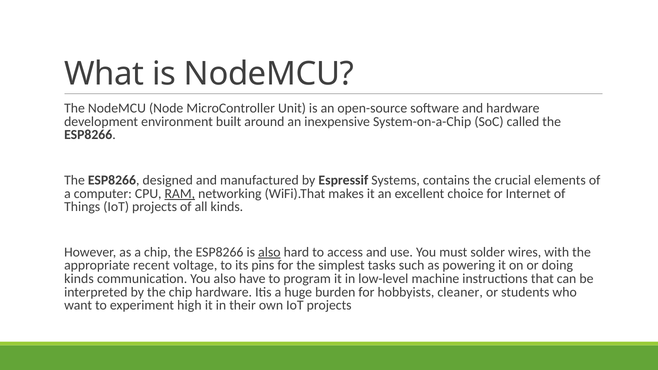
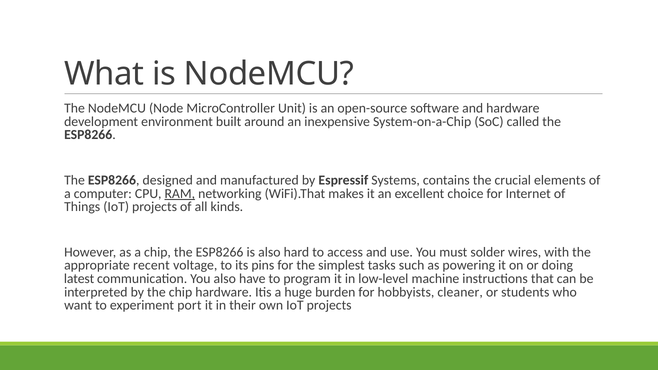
also underline: present -> none (269, 252)
kinds: kinds -> latest (79, 279)
high: high -> port (189, 306)
